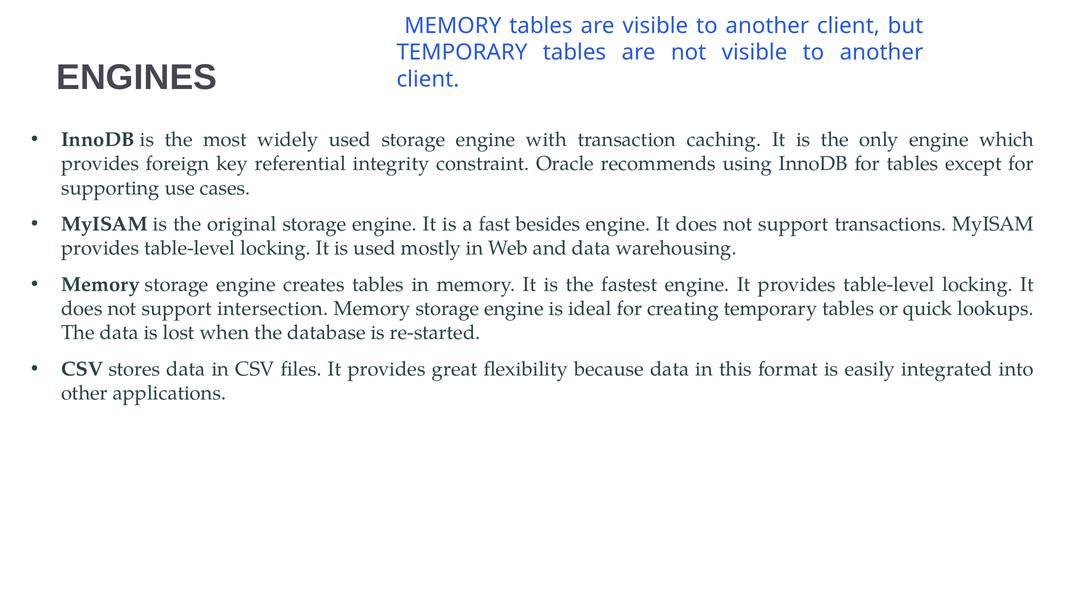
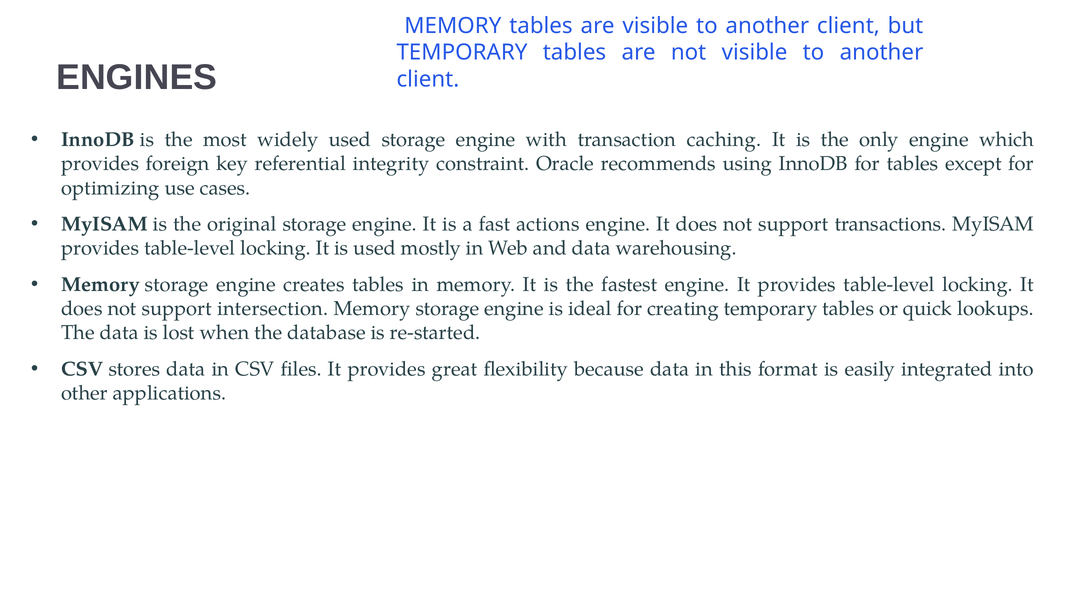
supporting: supporting -> optimizing (110, 188)
besides: besides -> actions (548, 224)
